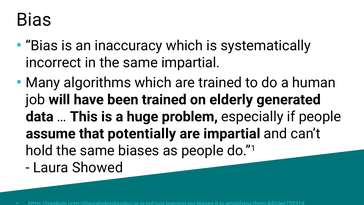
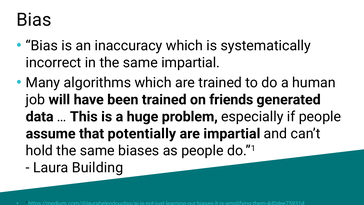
elderly: elderly -> friends (231, 100)
Showed: Showed -> Building (98, 168)
